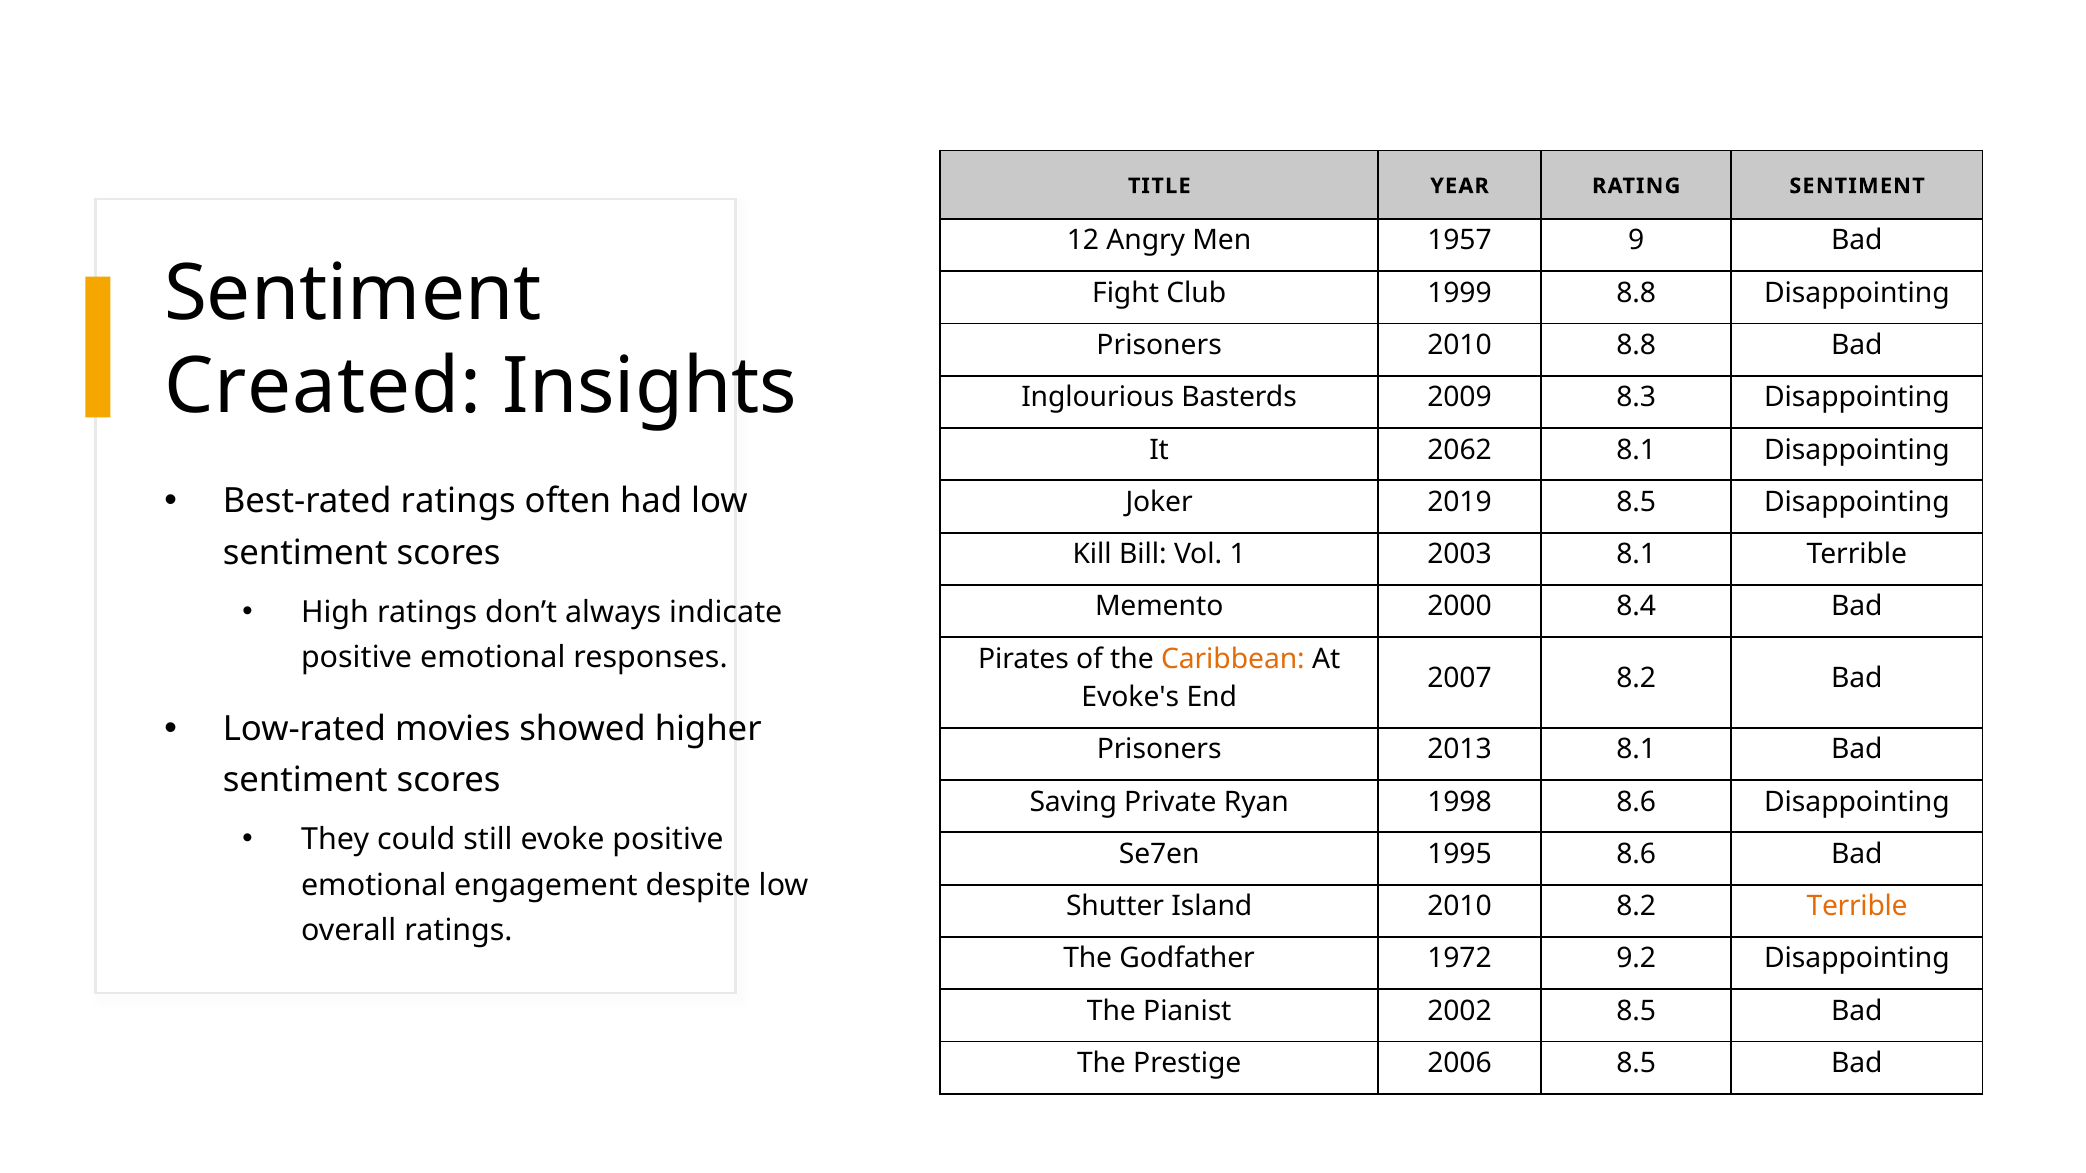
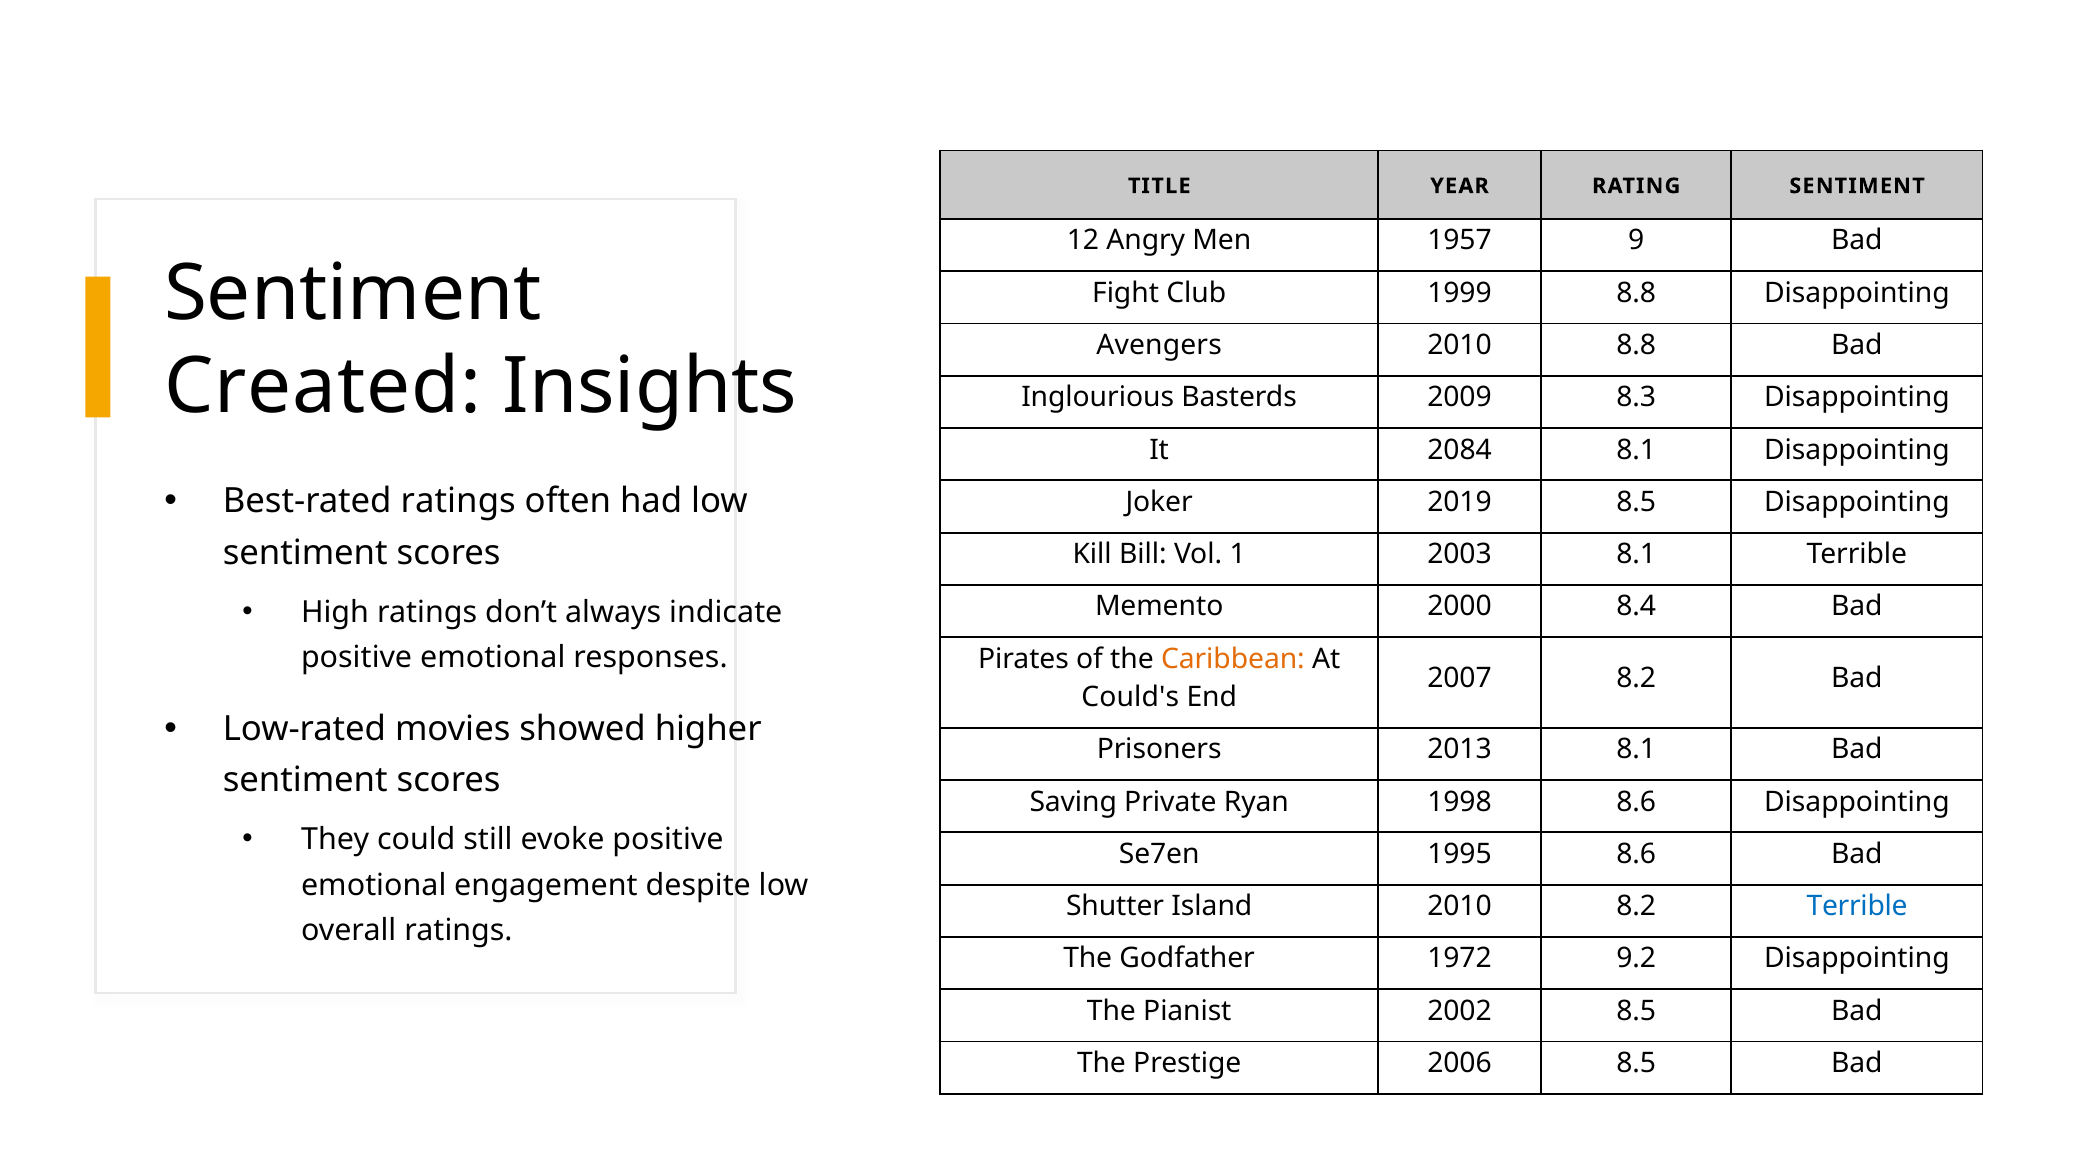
Prisoners: Prisoners -> Avengers (1159, 345)
2062: 2062 -> 2084 (1460, 450)
Evoke's: Evoke's -> Could's (1130, 697)
Terrible colour: orange -> blue (1857, 907)
